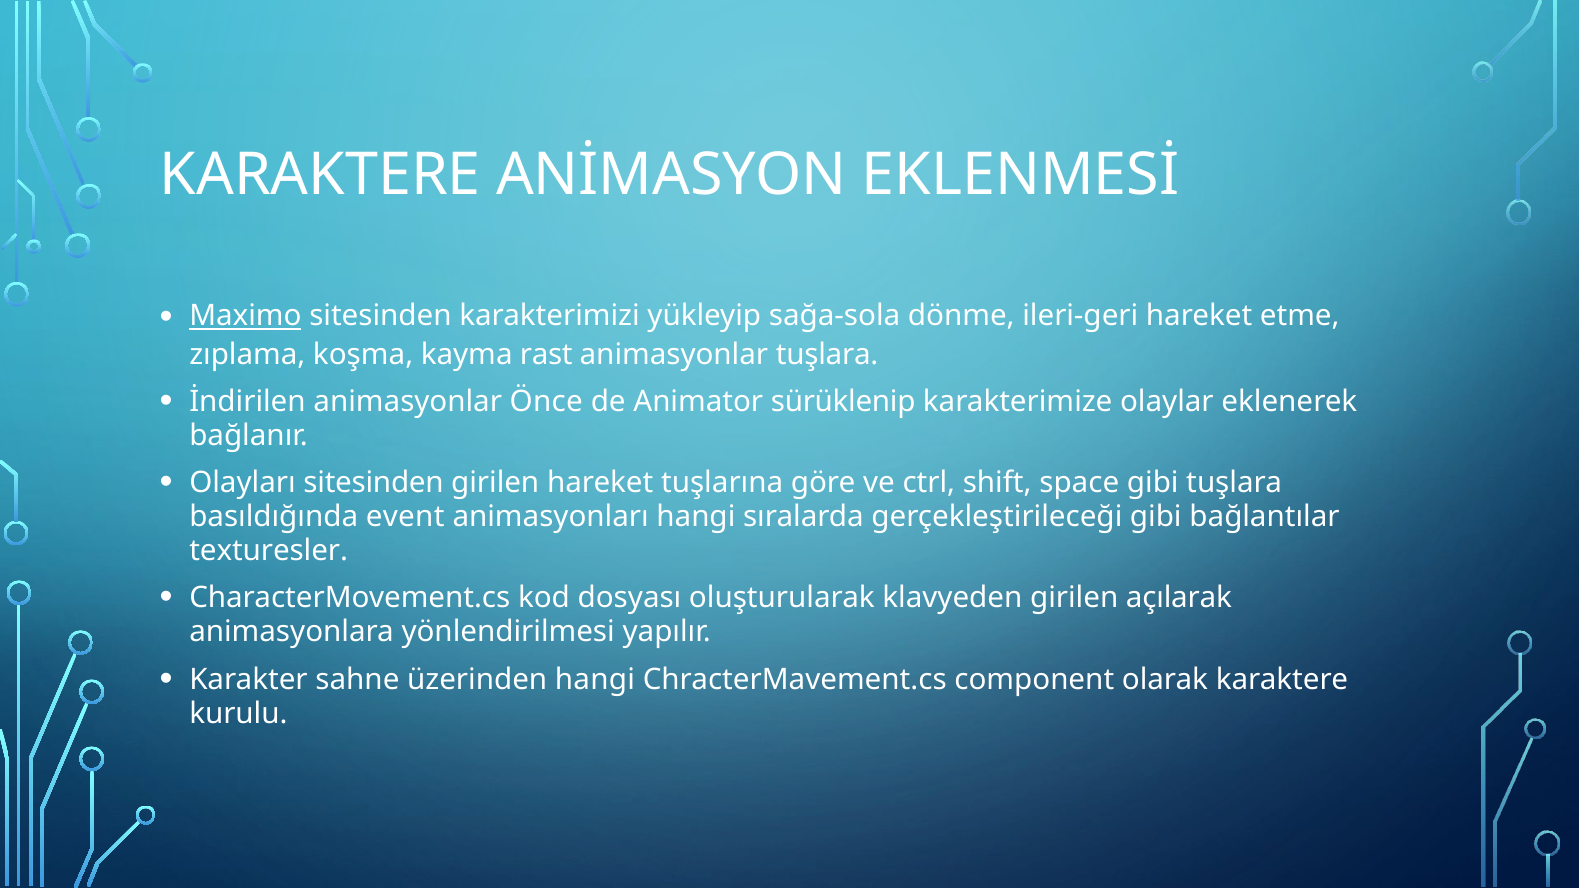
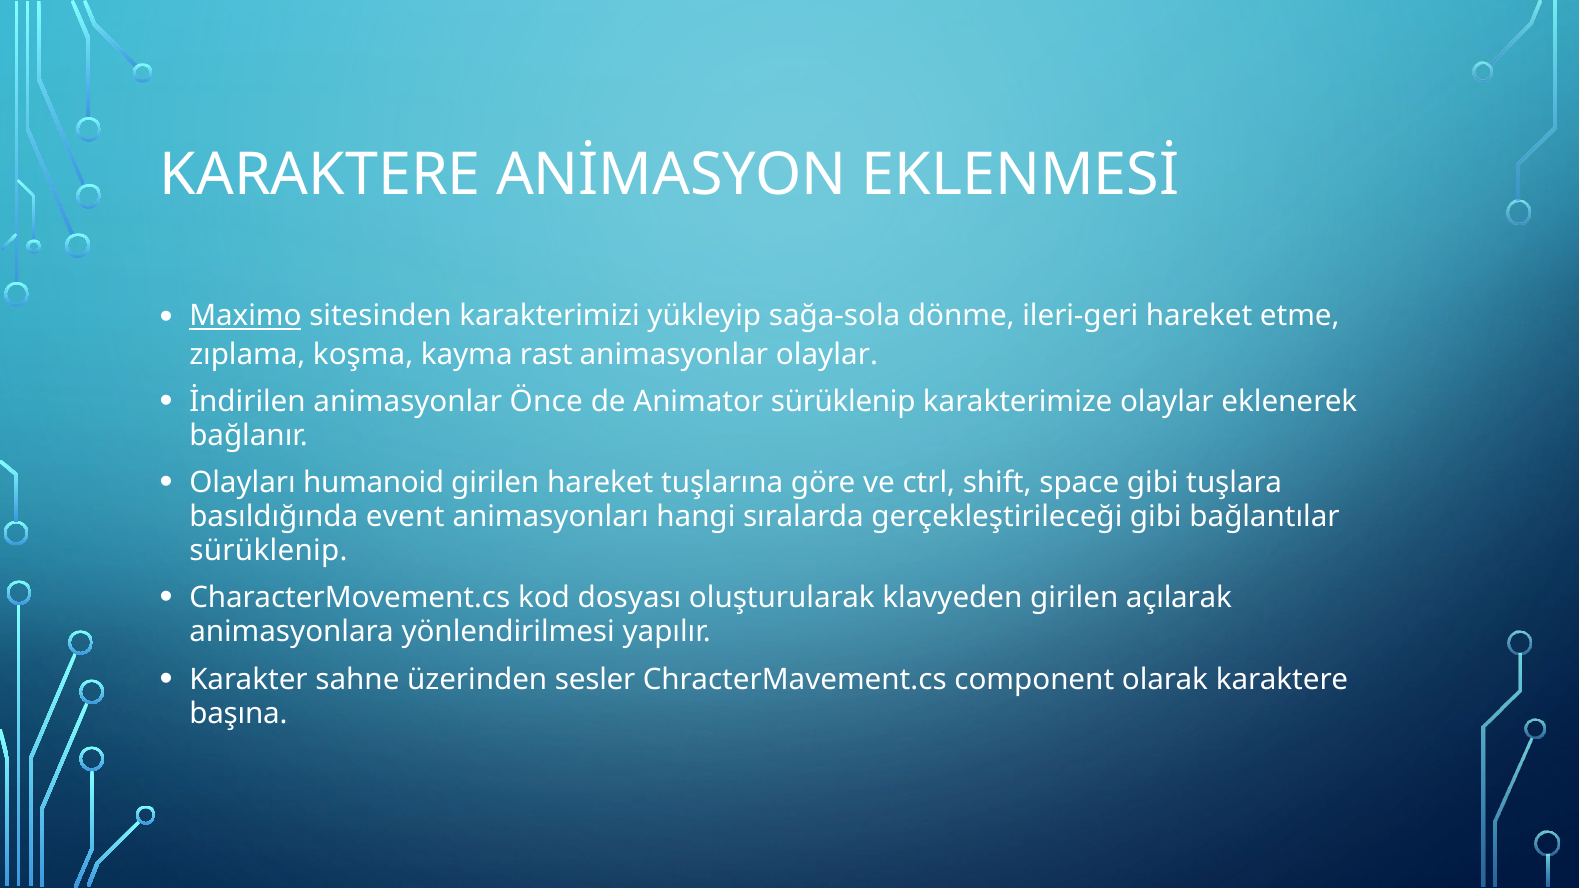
animasyonlar tuşlara: tuşlara -> olaylar (827, 354)
Olayları sitesinden: sitesinden -> humanoid (374, 483)
texturesler: texturesler -> sürüklenip (268, 551)
üzerinden hangi: hangi -> sesler (595, 680)
kurulu: kurulu -> başına (238, 714)
